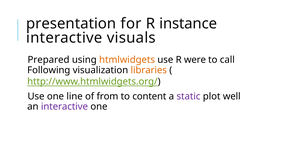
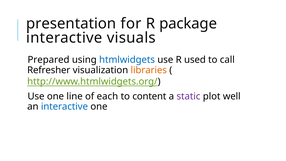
instance: instance -> package (188, 24)
htmlwidgets colour: orange -> blue (127, 60)
were: were -> used (195, 60)
Following: Following -> Refresher (49, 70)
from: from -> each (107, 96)
interactive colour: purple -> blue (64, 107)
